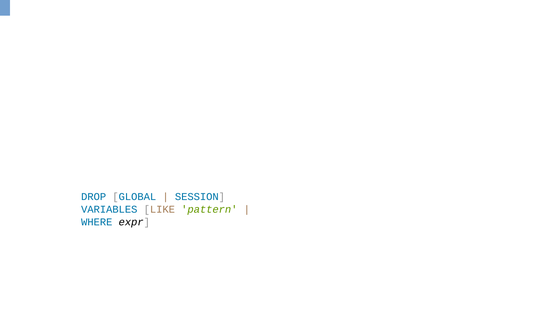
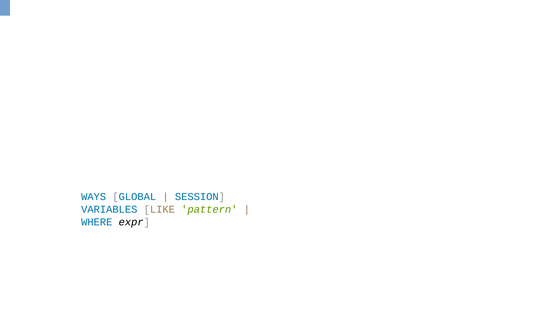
DROP: DROP -> WAYS (94, 197)
